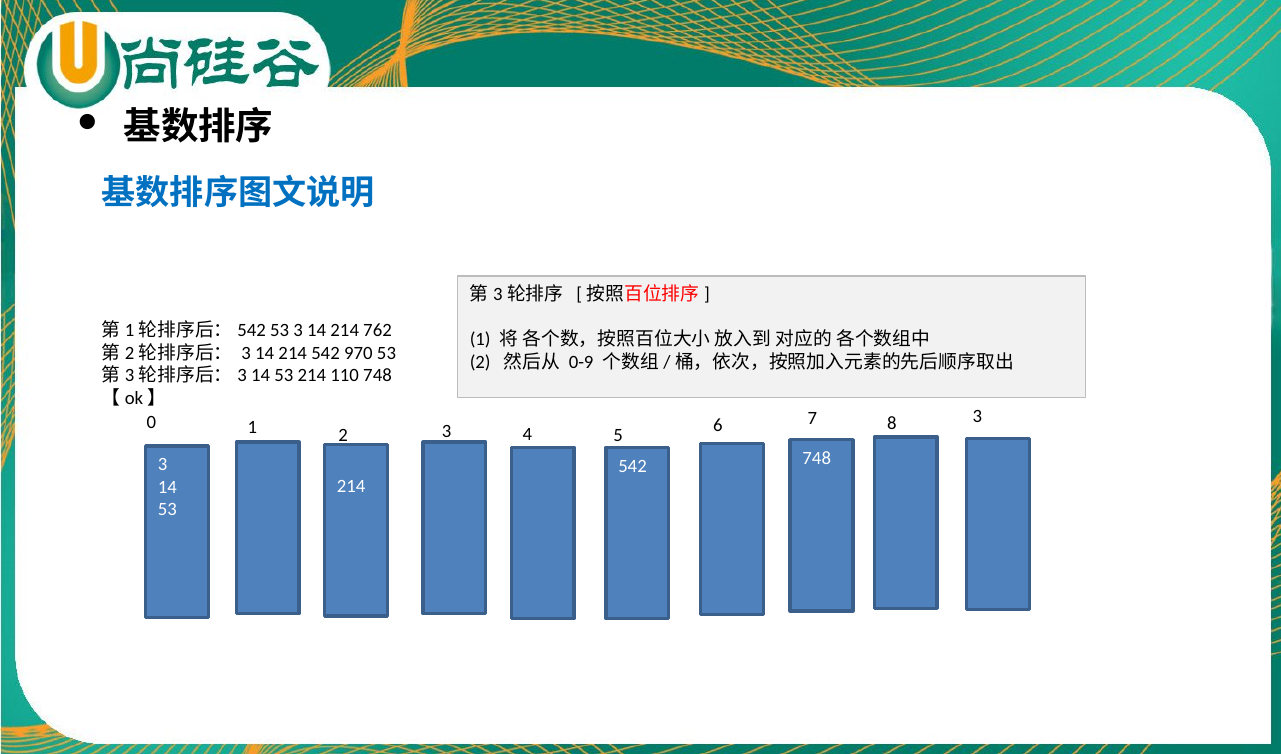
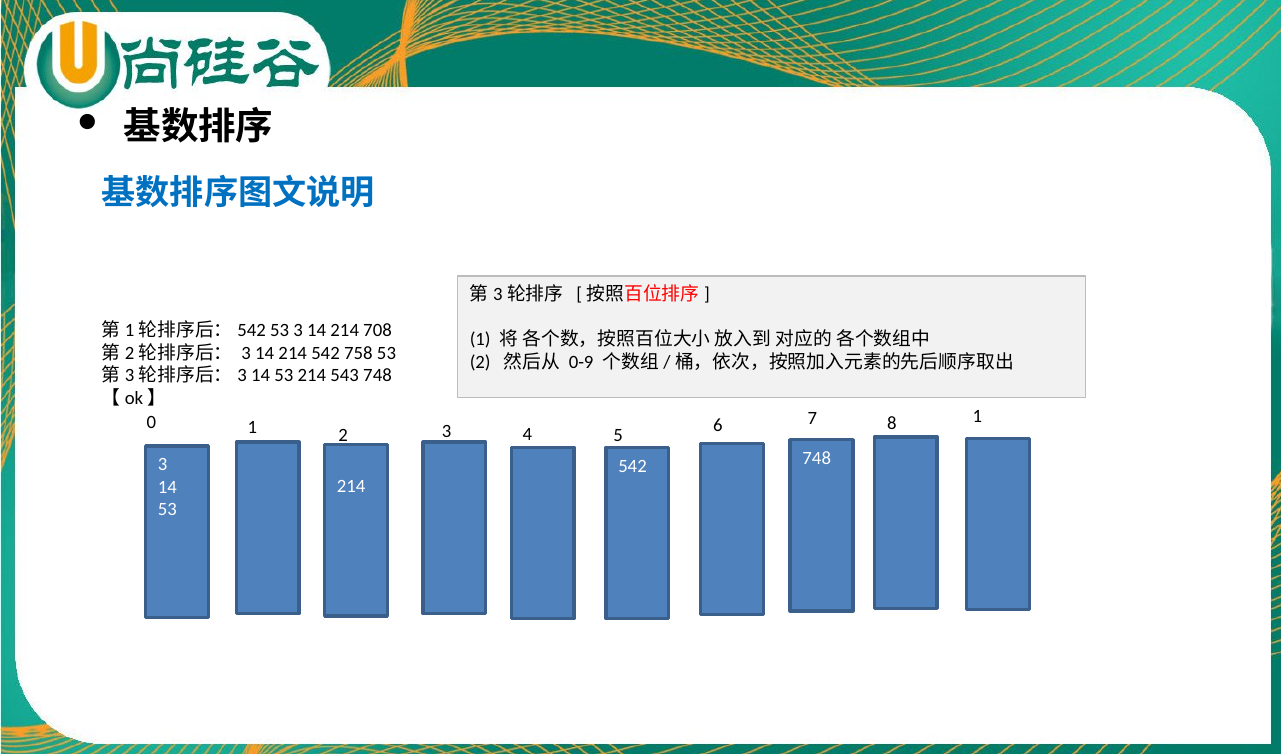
762: 762 -> 708 (378, 330)
970: 970 -> 758 (358, 353)
110: 110 -> 543 (345, 375)
8 3: 3 -> 1 (977, 416)
